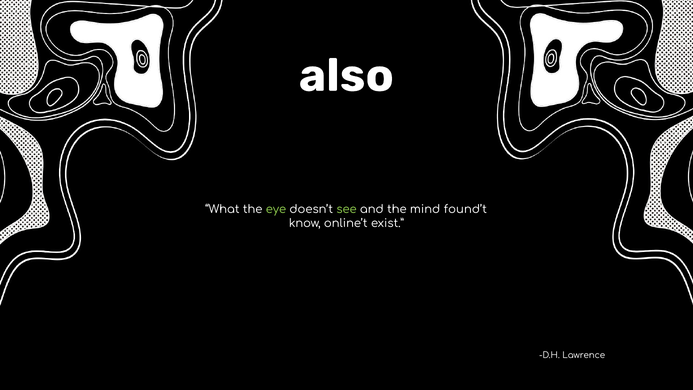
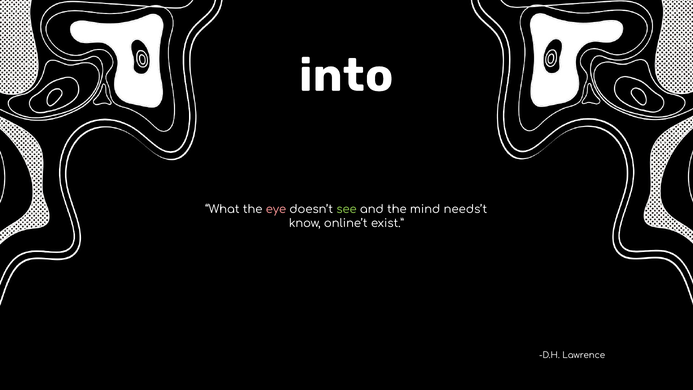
also: also -> into (346, 76)
eye colour: light green -> pink (276, 210)
found’t: found’t -> needs’t (465, 210)
